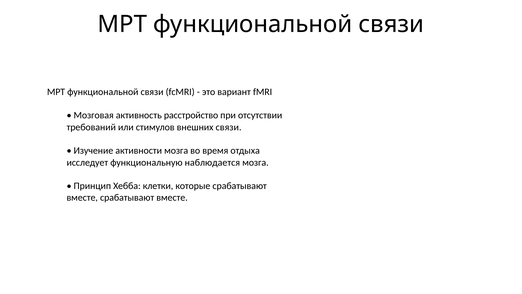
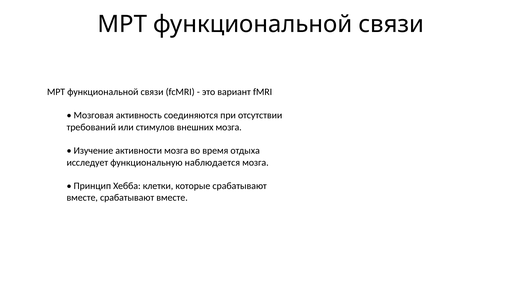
расстройство: расстройство -> соединяются (191, 115)
внешних связи: связи -> мозга (229, 127)
